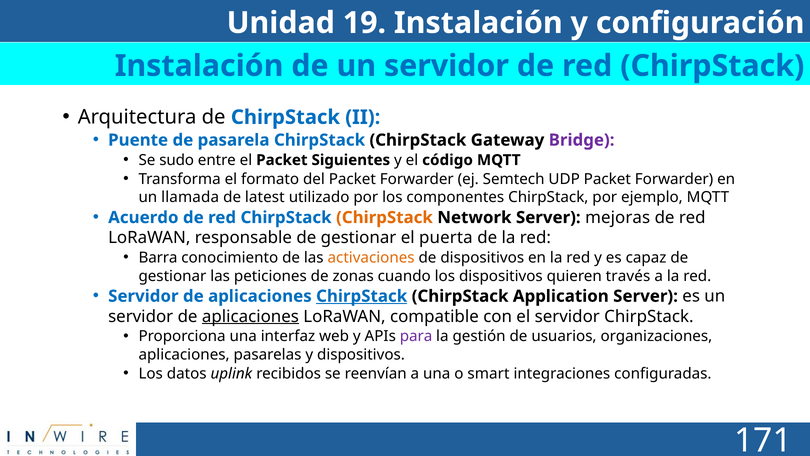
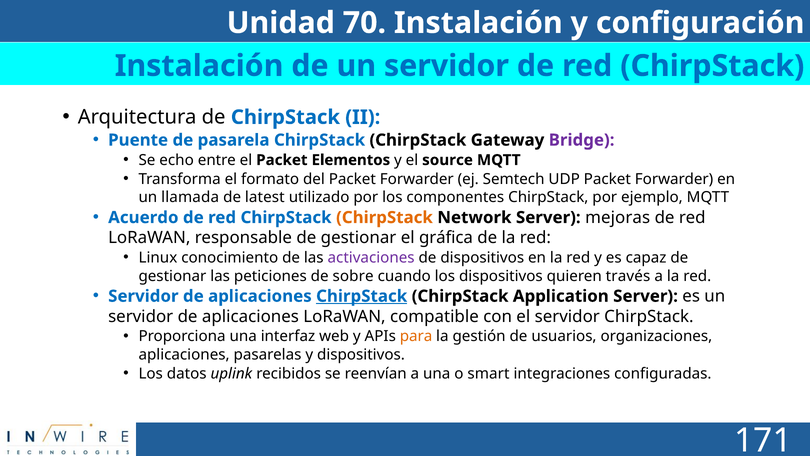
19: 19 -> 70 (364, 23)
sudo: sudo -> echo (177, 160)
Siguientes: Siguientes -> Elementos (351, 160)
código: código -> source (448, 160)
puerta: puerta -> gráfica (446, 238)
Barra: Barra -> Linux (158, 258)
activaciones colour: orange -> purple (371, 258)
zonas: zonas -> sobre (353, 276)
aplicaciones underline: present -> none (250, 316)
para colour: purple -> orange (416, 336)
